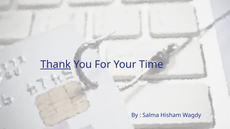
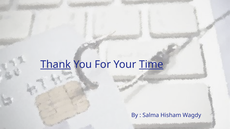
Time underline: none -> present (151, 65)
